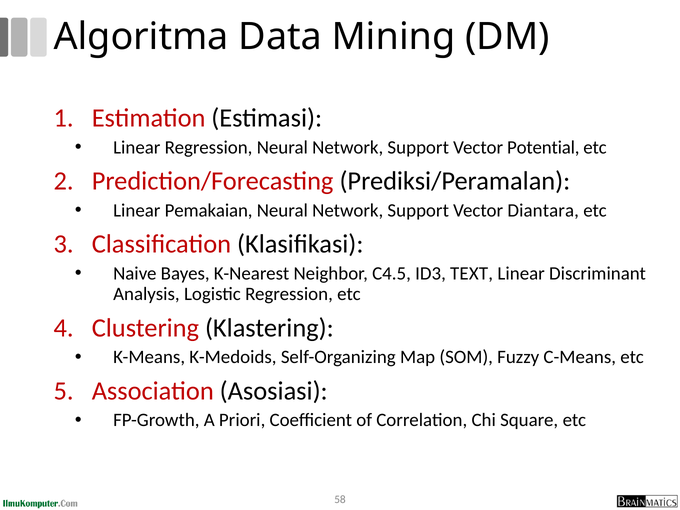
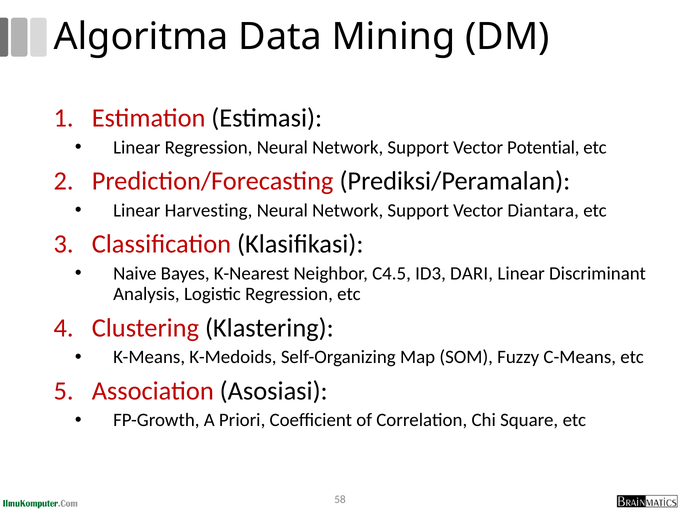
Pemakaian: Pemakaian -> Harvesting (209, 210)
TEXT: TEXT -> DARI (472, 274)
